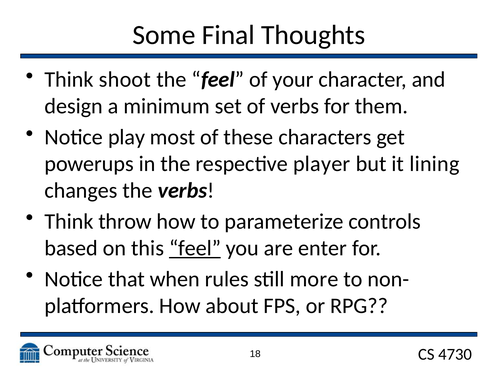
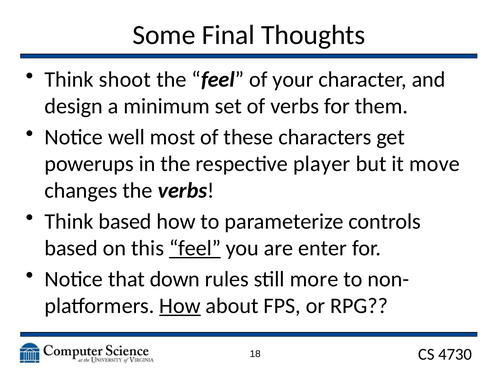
play: play -> well (127, 137)
lining: lining -> move (434, 164)
Think throw: throw -> based (125, 221)
when: when -> down (175, 279)
How underline: none -> present (180, 305)
